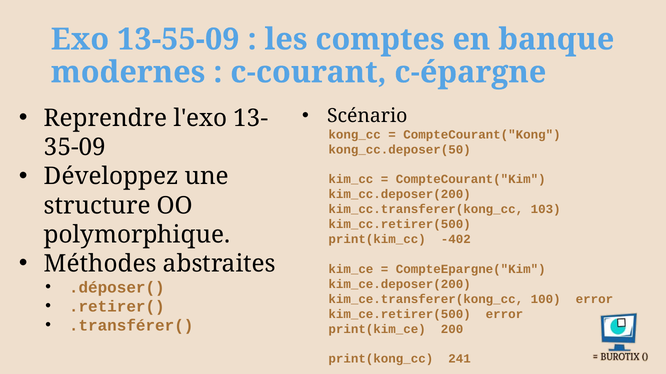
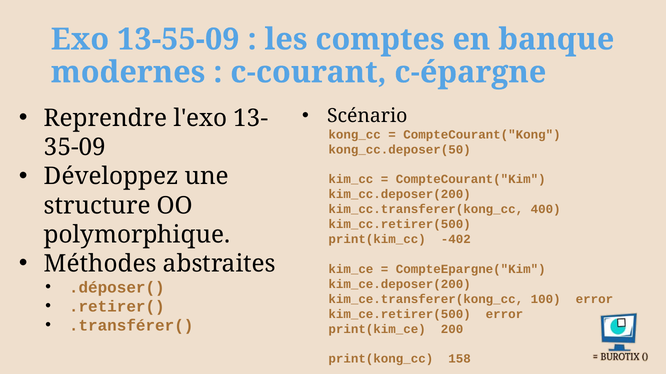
103: 103 -> 400 (546, 210)
241: 241 -> 158 (460, 359)
